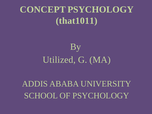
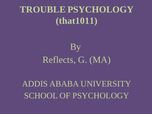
CONCEPT: CONCEPT -> TROUBLE (43, 10)
Utilized: Utilized -> Reflects (59, 60)
